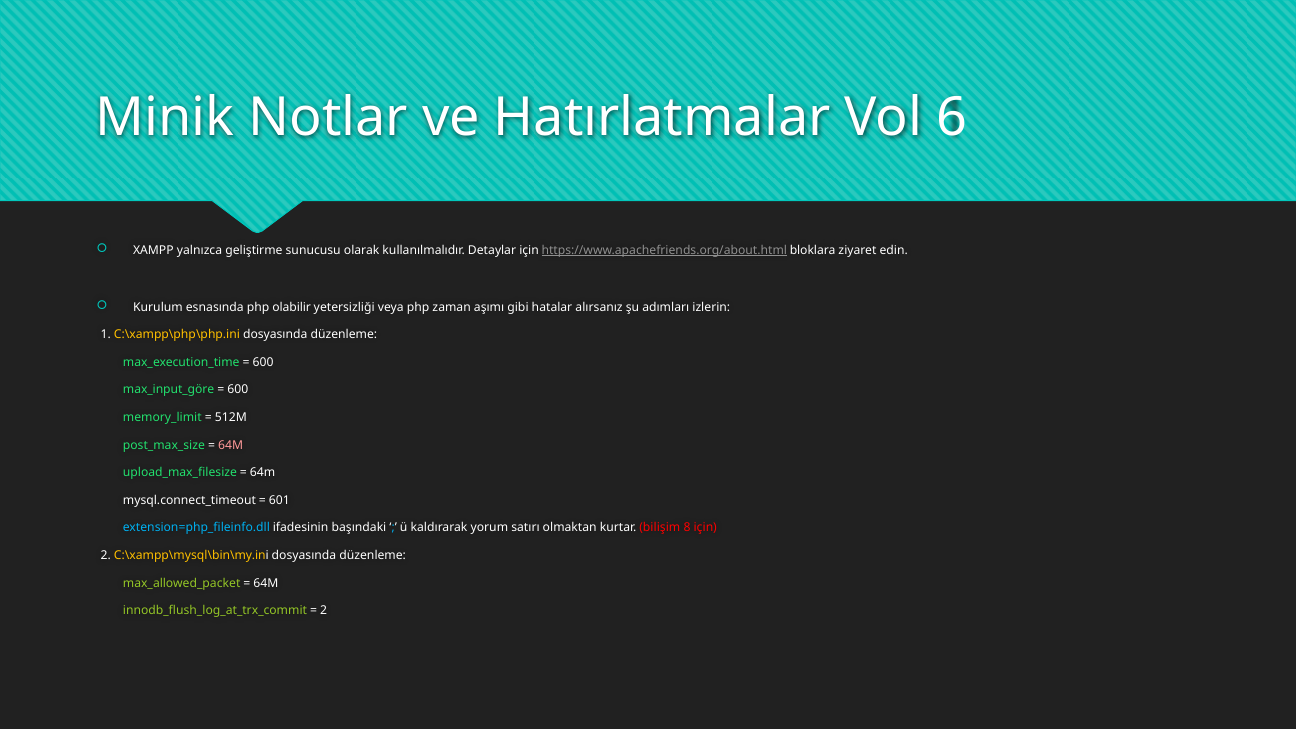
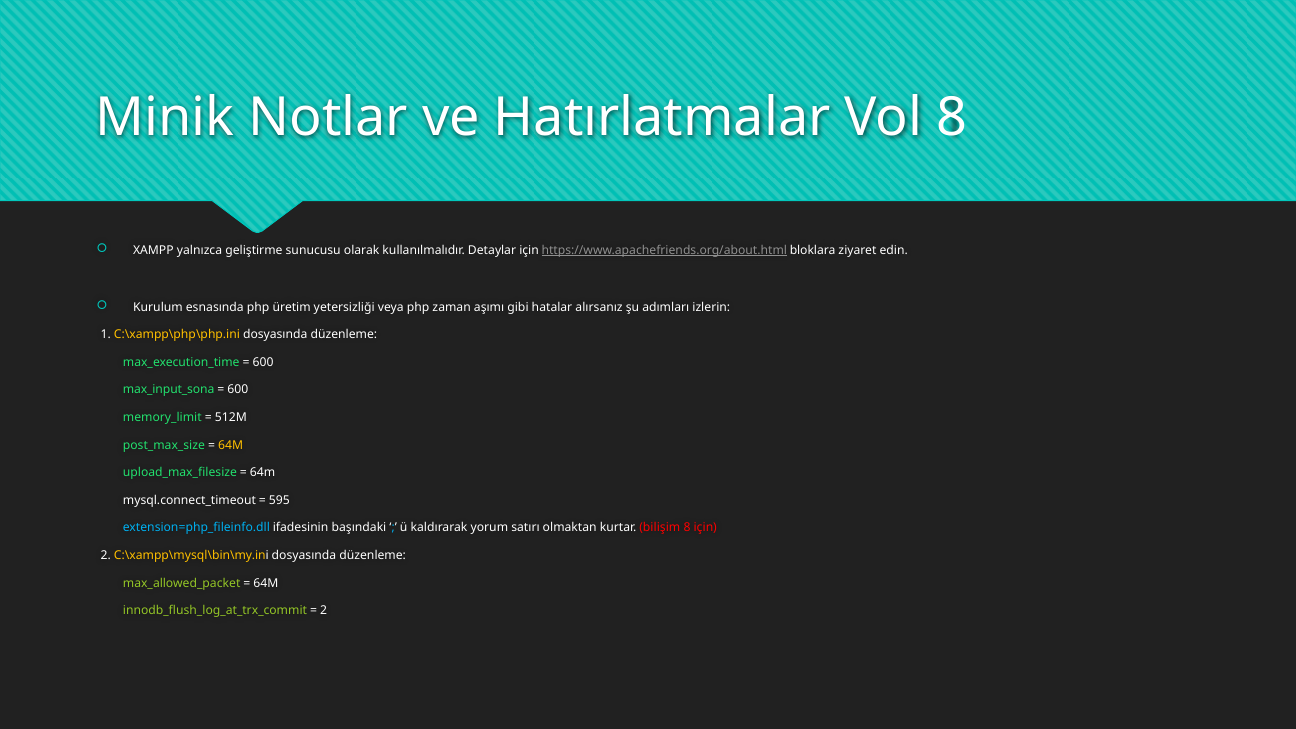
Vol 6: 6 -> 8 (952, 117)
olabilir: olabilir -> üretim (292, 307)
max_input_göre: max_input_göre -> max_input_sona (169, 390)
64M colour: pink -> yellow (231, 445)
601: 601 -> 595 (279, 500)
